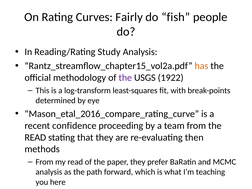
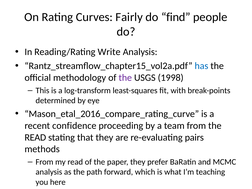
fish: fish -> find (176, 17)
Study: Study -> Write (109, 52)
has colour: orange -> blue (201, 66)
1922: 1922 -> 1998 (171, 78)
then: then -> pairs (194, 137)
